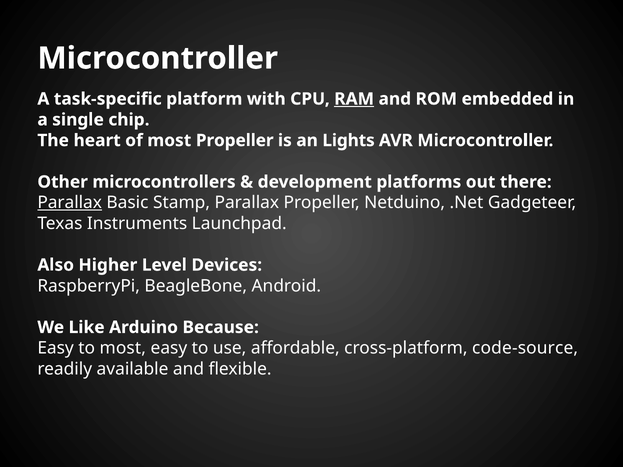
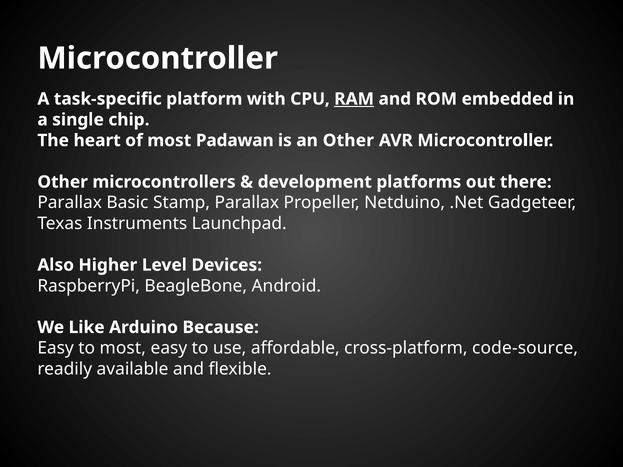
most Propeller: Propeller -> Padawan (235, 141)
an Lights: Lights -> Other (348, 141)
Parallax underline: present -> none (70, 203)
